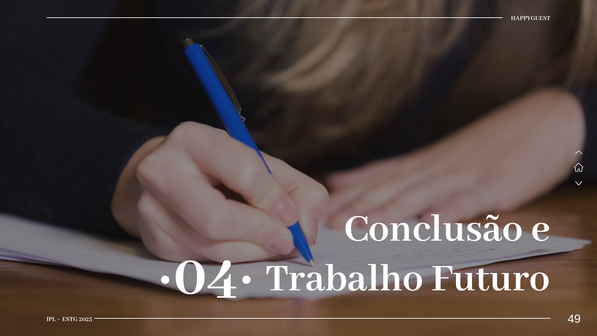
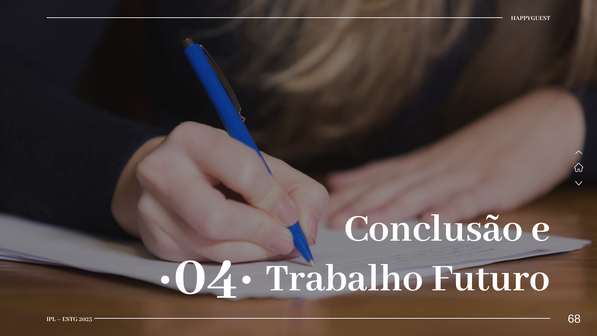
49: 49 -> 68 (574, 319)
